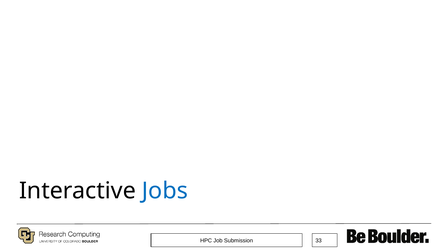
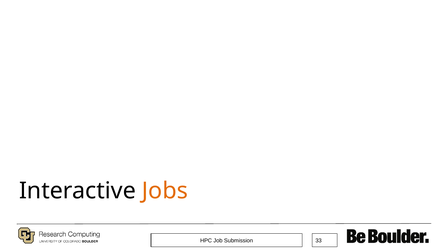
Jobs colour: blue -> orange (165, 191)
